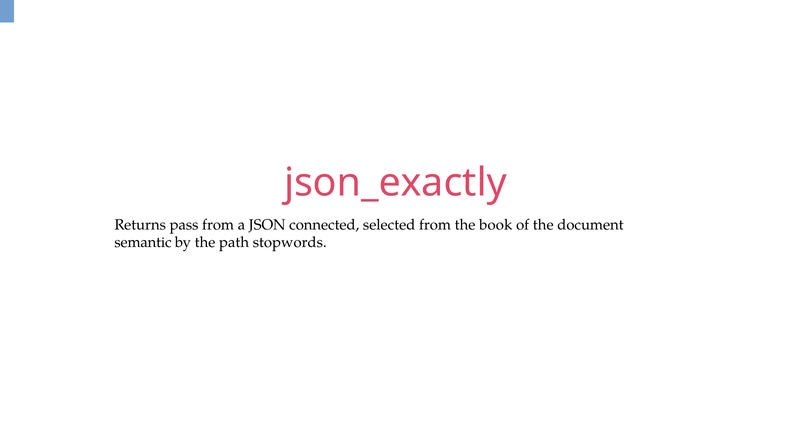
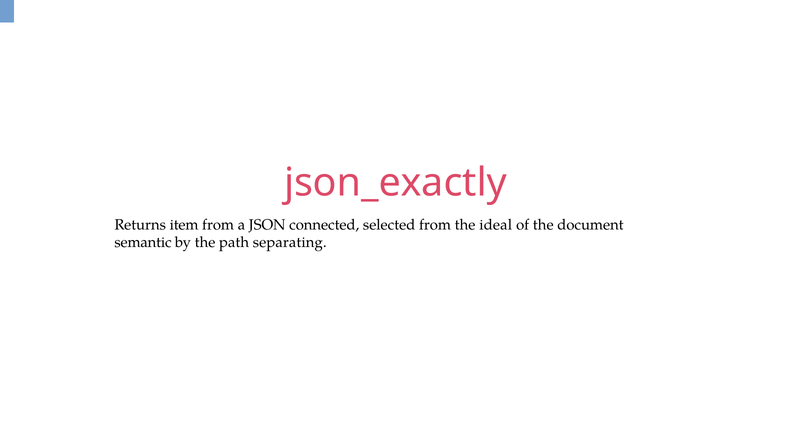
pass: pass -> item (184, 225)
book: book -> ideal (496, 225)
stopwords: stopwords -> separating (290, 243)
